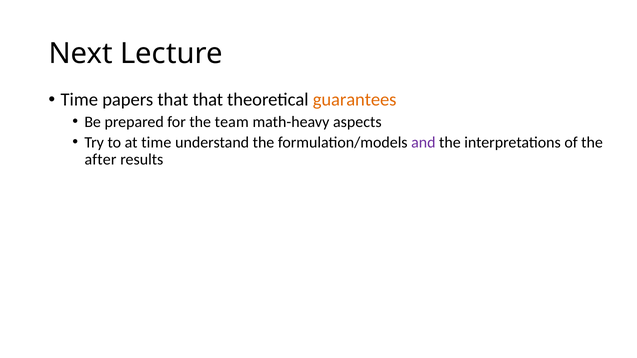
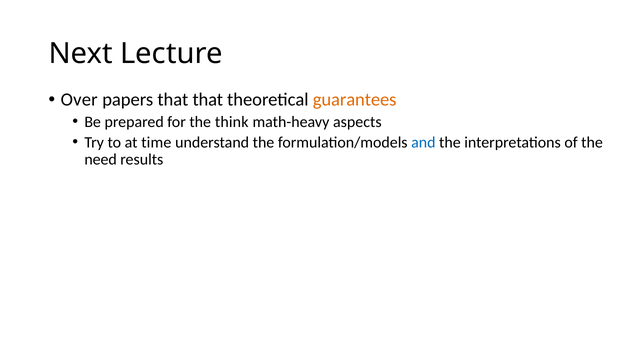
Time: Time -> Over (79, 100)
team: team -> think (232, 122)
and colour: purple -> blue (423, 142)
after: after -> need (101, 160)
